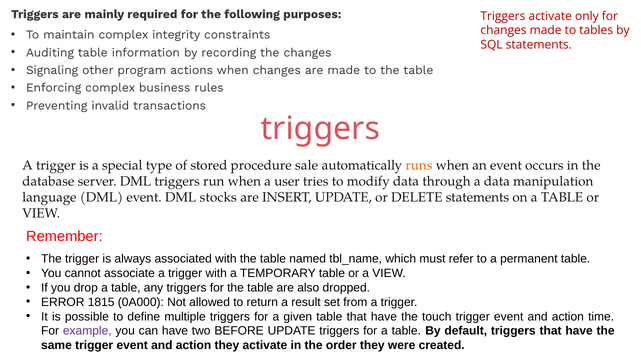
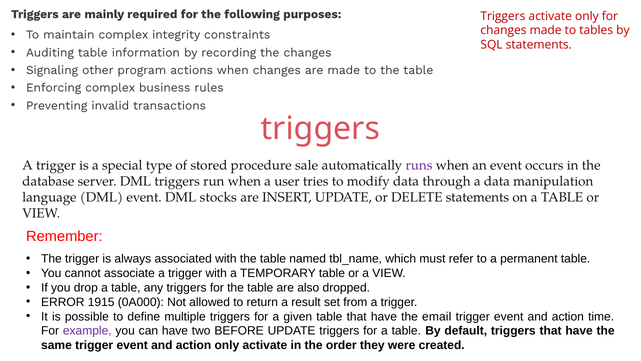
runs colour: orange -> purple (419, 165)
1815: 1815 -> 1915 (101, 302)
touch: touch -> email (437, 316)
action they: they -> only (227, 345)
